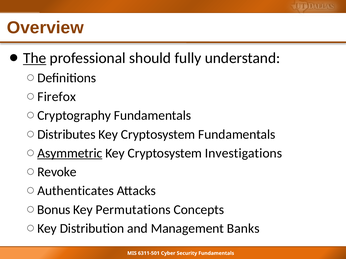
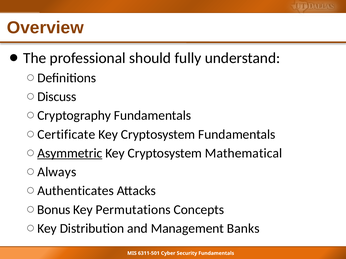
The underline: present -> none (35, 58)
Firefox: Firefox -> Discuss (57, 97)
Distributes: Distributes -> Certificate (66, 135)
Investigations: Investigations -> Mathematical (244, 153)
Revoke: Revoke -> Always (57, 172)
